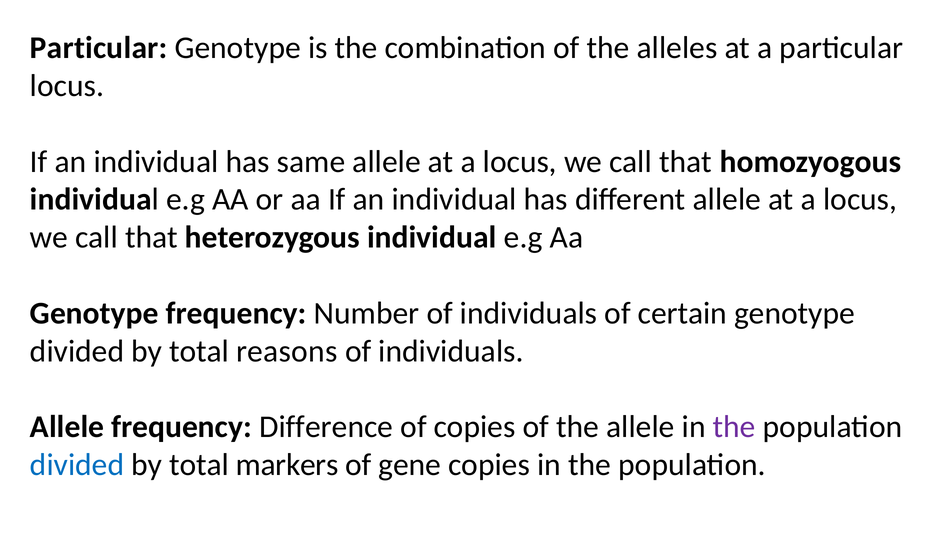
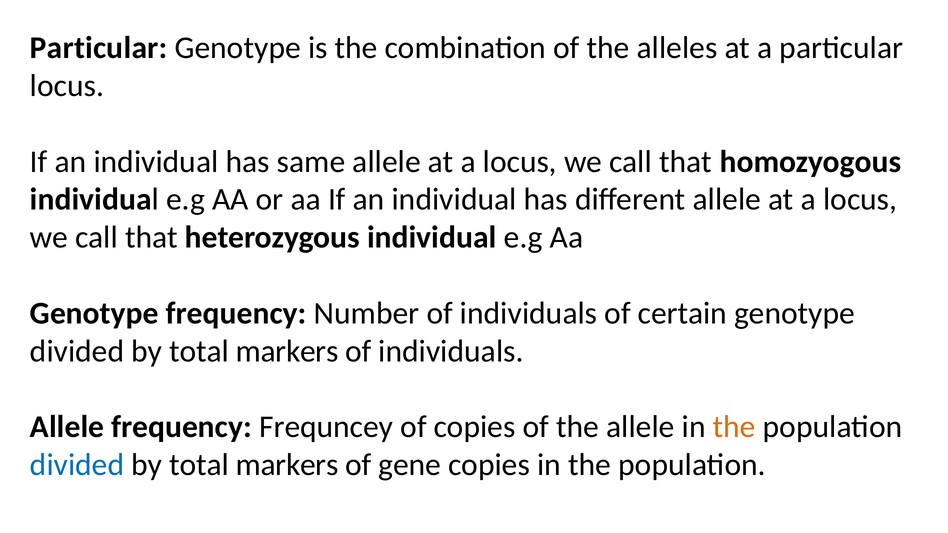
reasons: reasons -> markers (287, 351)
Difference: Difference -> Frequncey (326, 427)
the colour: purple -> orange (734, 427)
